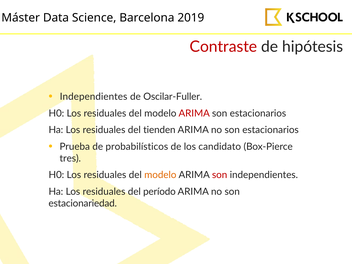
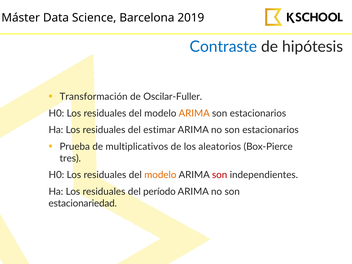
Contraste colour: red -> blue (223, 47)
Independientes: Independientes -> Transformación (94, 97)
ARIMA colour: red -> orange (194, 113)
tienden: tienden -> estimar (159, 130)
probabilísticos: probabilísticos -> multiplicativos (137, 147)
candidato: candidato -> aleatorios (220, 147)
